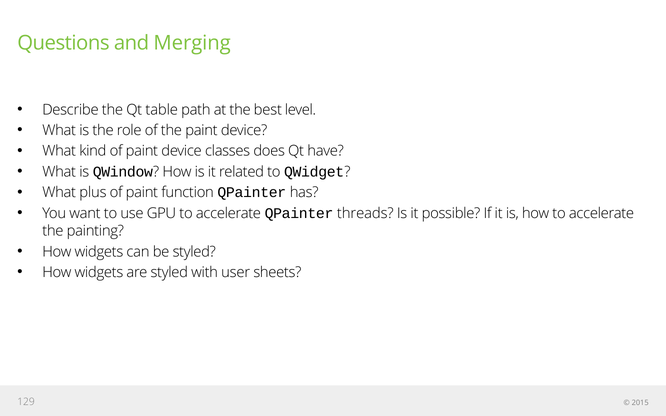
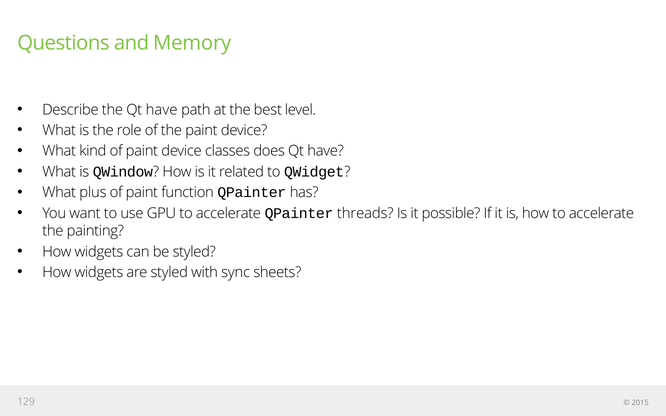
Merging: Merging -> Memory (192, 43)
the Qt table: table -> have (162, 110)
user: user -> sync (236, 273)
